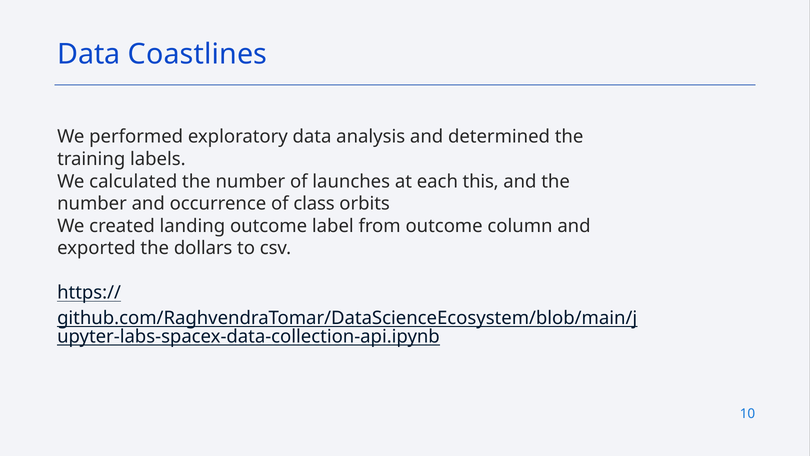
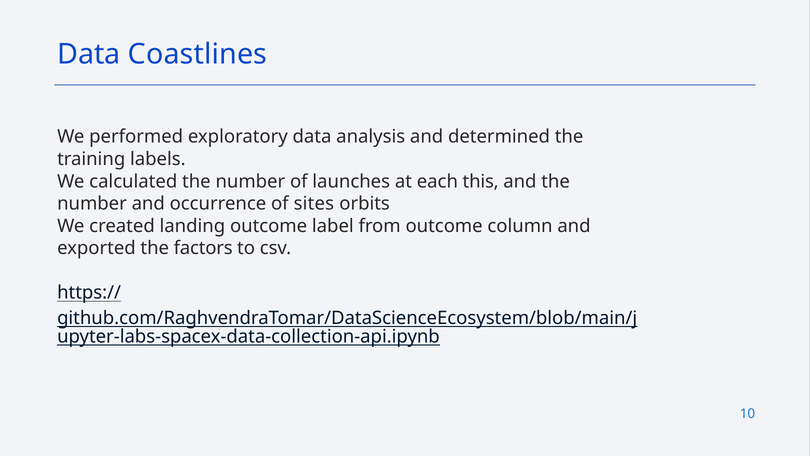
class: class -> sites (314, 204)
dollars: dollars -> factors (203, 248)
